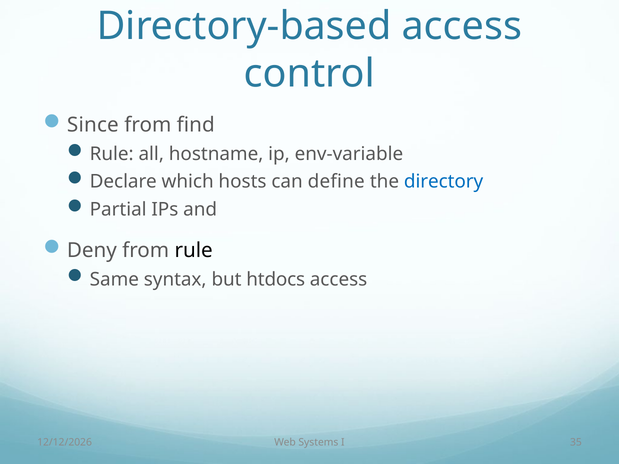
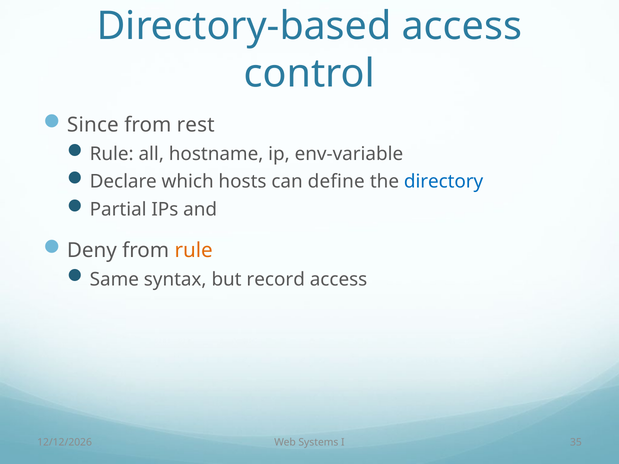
find: find -> rest (196, 125)
rule colour: black -> orange (194, 251)
htdocs: htdocs -> record (276, 279)
